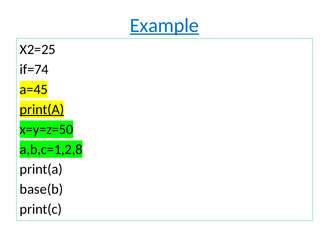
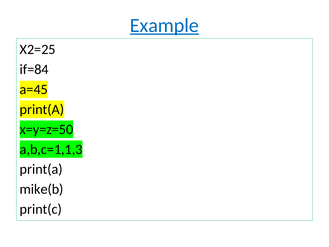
if=74: if=74 -> if=84 (34, 69)
print(A underline: present -> none (42, 109)
a,b,c=1,2,8: a,b,c=1,2,8 -> a,b,c=1,1,3 (51, 149)
base(b: base(b -> mike(b (42, 189)
